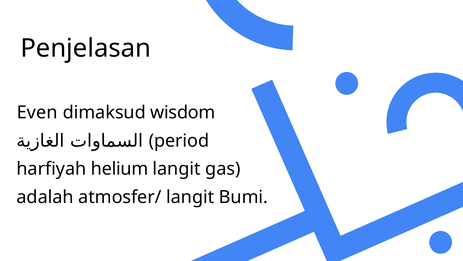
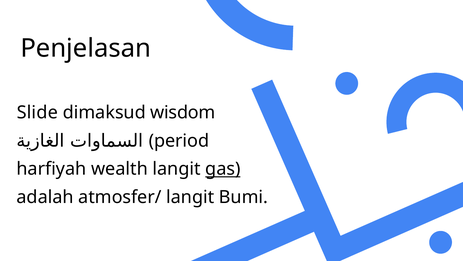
Even: Even -> Slide (37, 112)
helium: helium -> wealth (119, 169)
gas underline: none -> present (223, 169)
